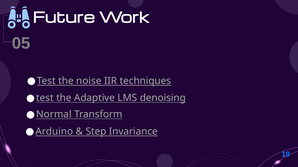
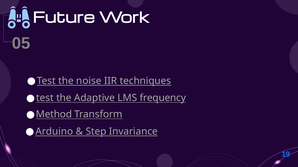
denoising: denoising -> frequency (163, 98)
Normal: Normal -> Method (54, 115)
